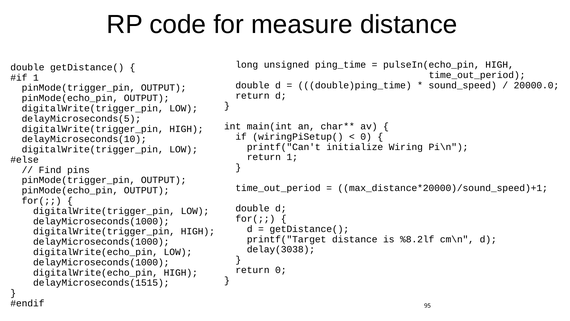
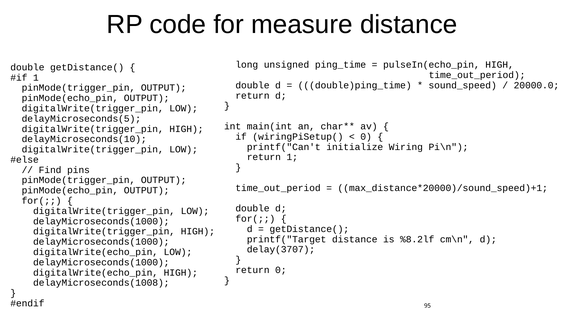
delay(3038: delay(3038 -> delay(3707 (281, 249)
delayMicroseconds(1515: delayMicroseconds(1515 -> delayMicroseconds(1008 (101, 282)
